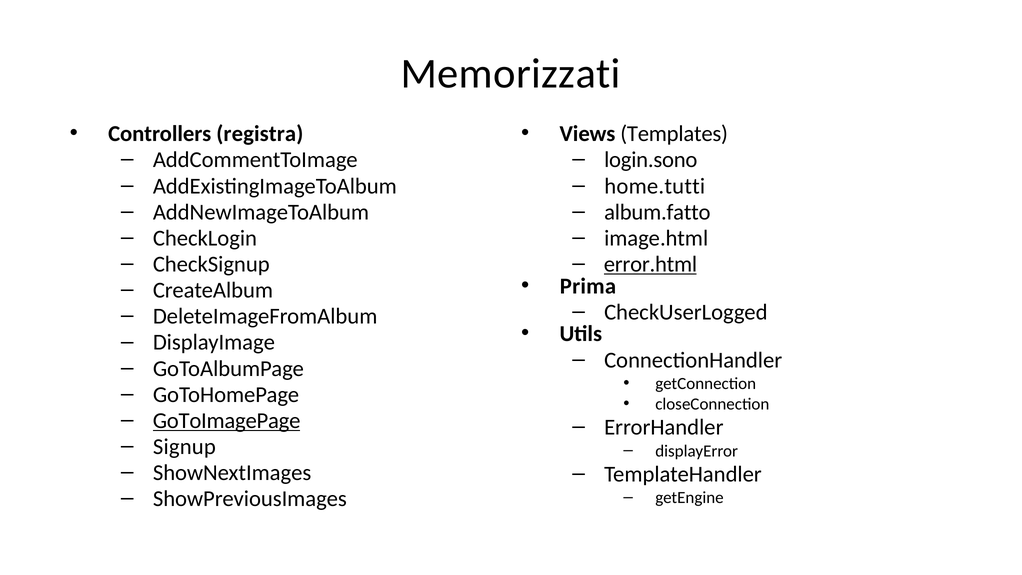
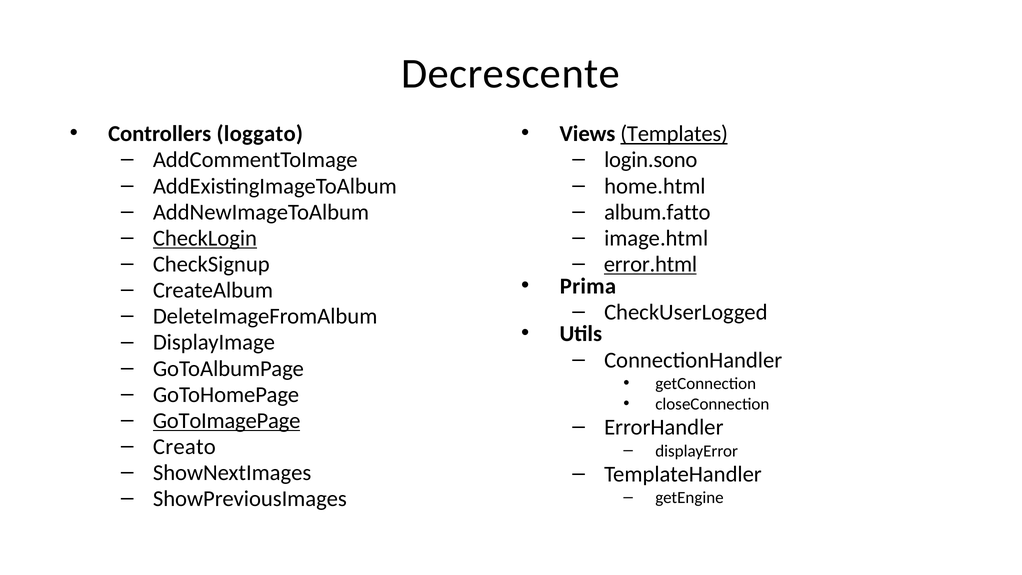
Memorizzati: Memorizzati -> Decrescente (511, 74)
registra: registra -> loggato (260, 134)
Templates underline: none -> present (674, 134)
home.tutti: home.tutti -> home.html (655, 186)
CheckLogin underline: none -> present (205, 238)
Signup: Signup -> Creato (184, 447)
